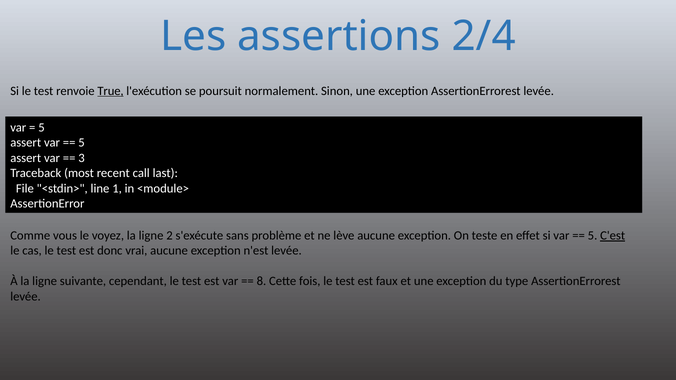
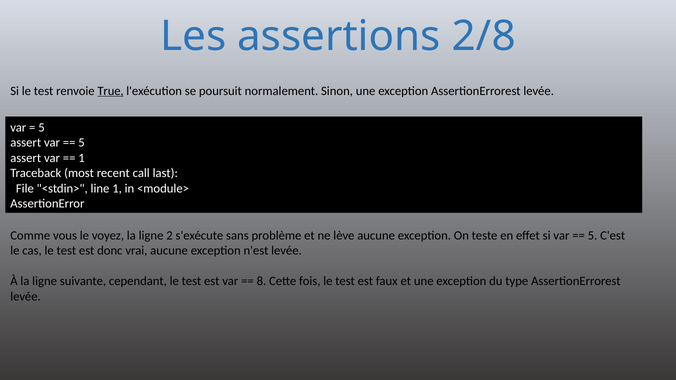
2/4: 2/4 -> 2/8 (484, 36)
3: 3 -> 1 (82, 158)
C'est underline: present -> none (613, 236)
